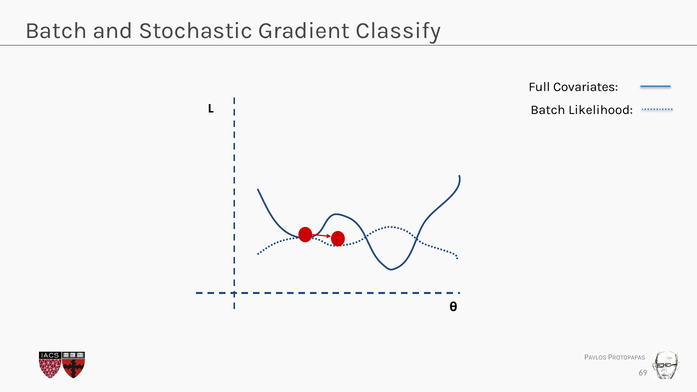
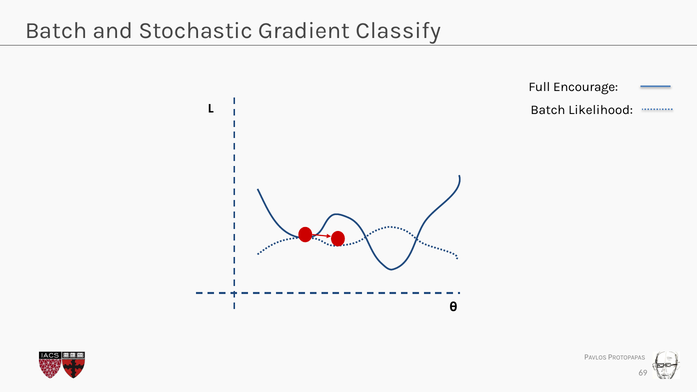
Covariates: Covariates -> Encourage (586, 87)
